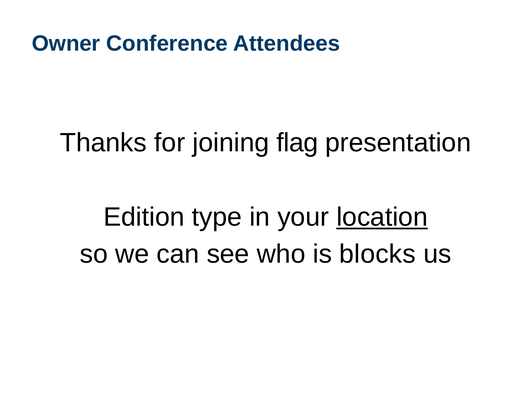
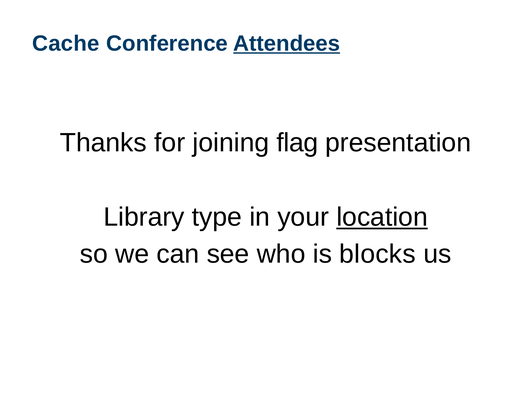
Owner: Owner -> Cache (66, 44)
Attendees underline: none -> present (287, 44)
Edition: Edition -> Library (144, 217)
